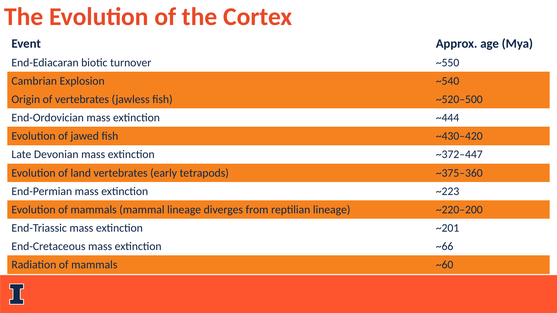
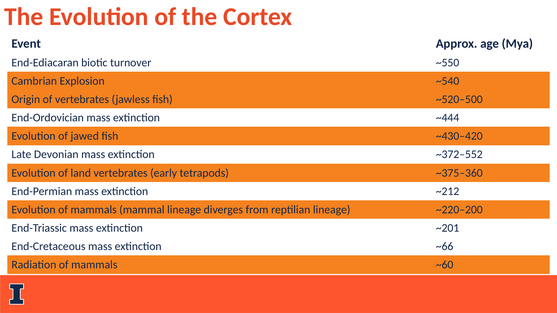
~372–447: ~372–447 -> ~372–552 (459, 155)
~223: ~223 -> ~212 (448, 191)
